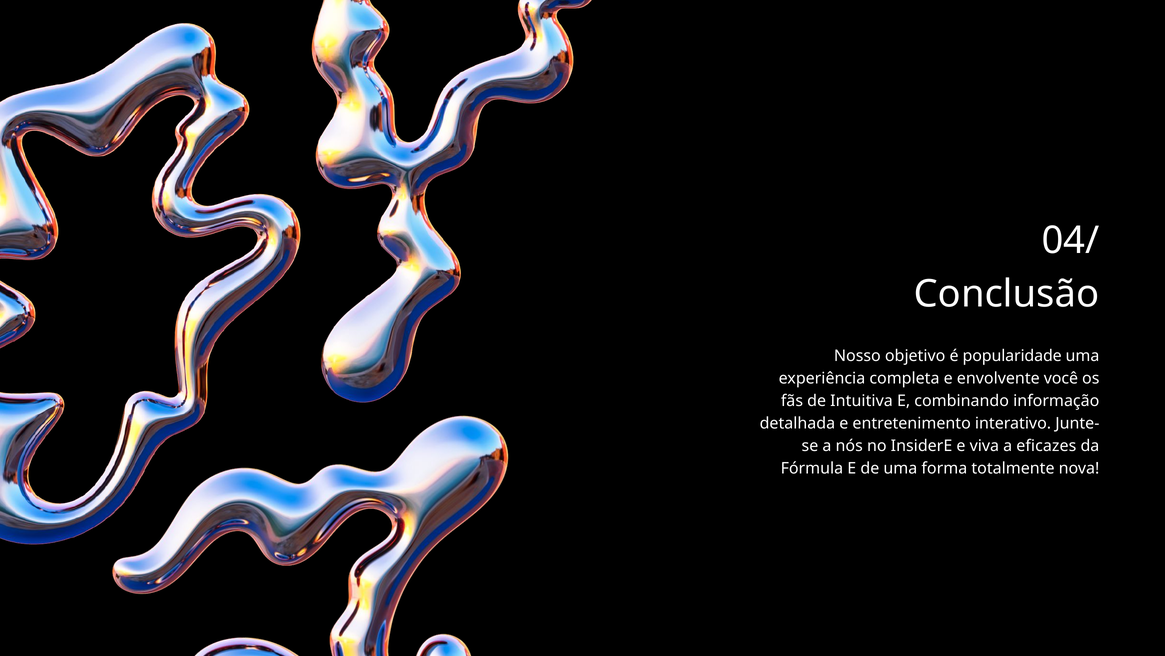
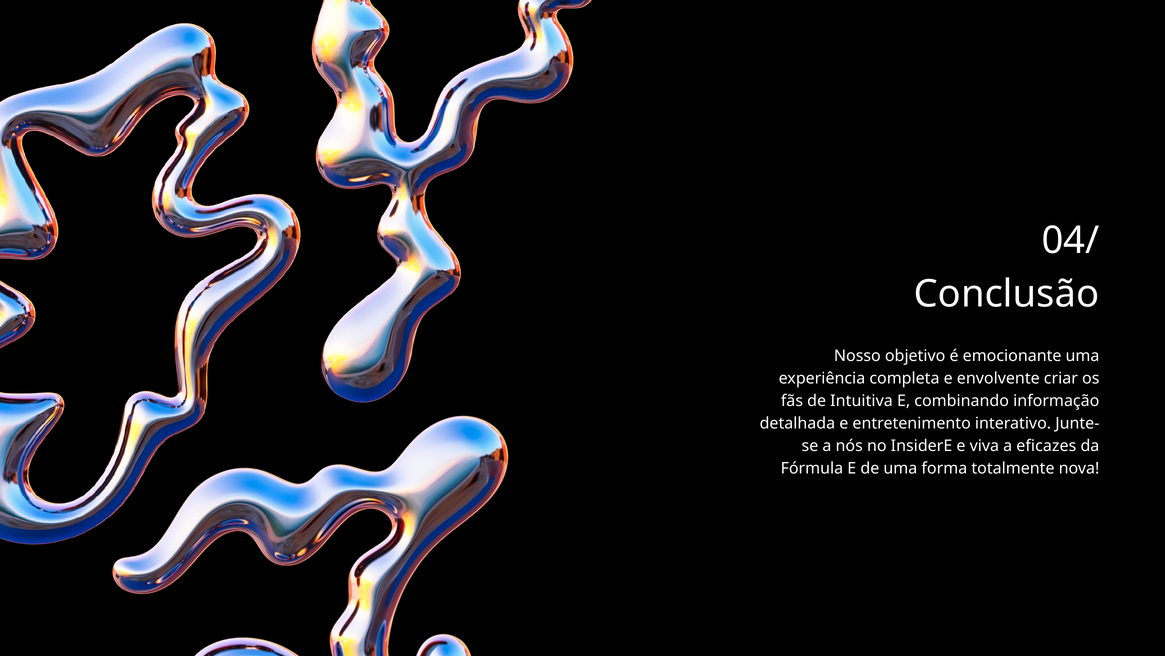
popularidade: popularidade -> emocionante (1012, 356)
você: você -> criar (1061, 378)
